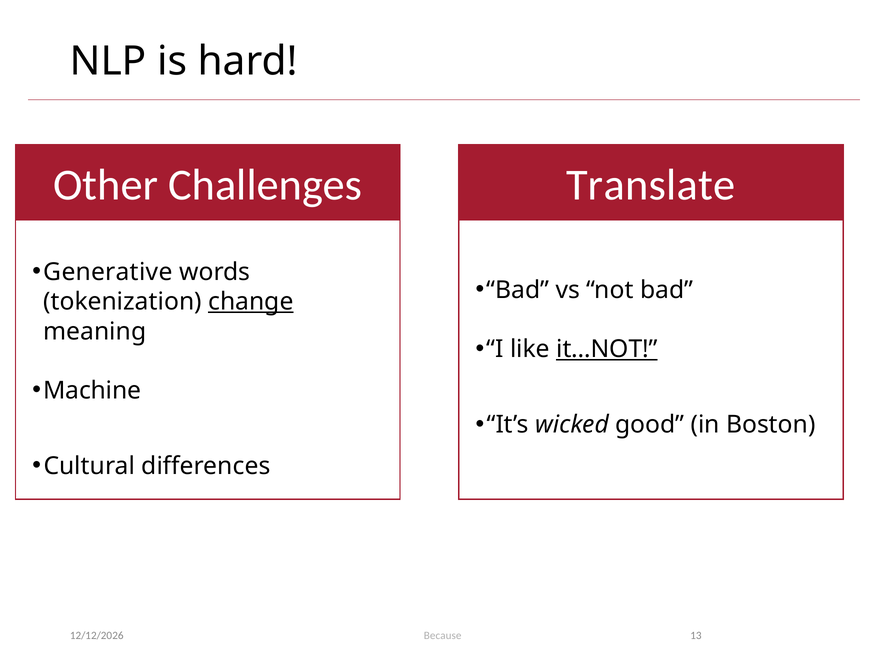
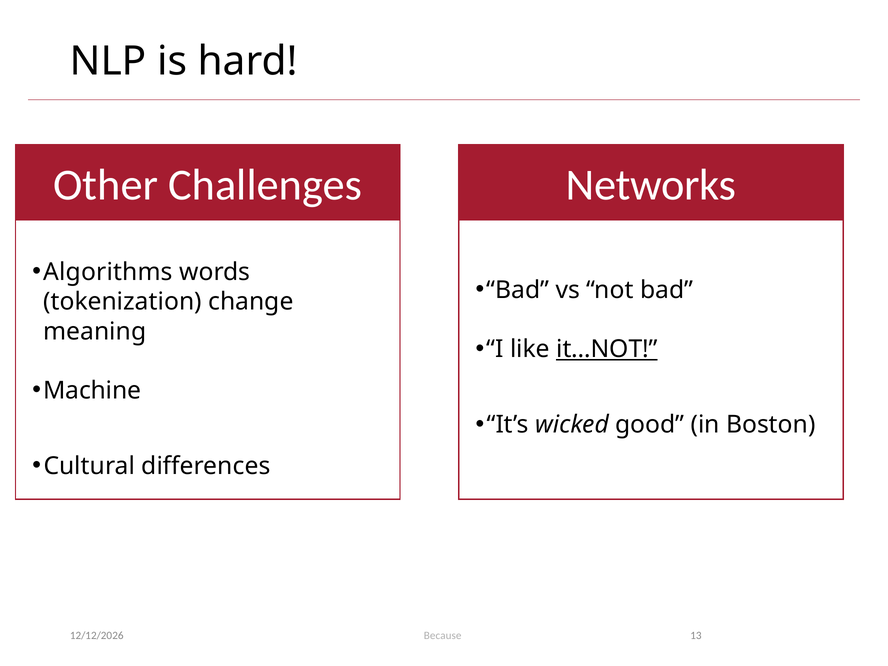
Translate: Translate -> Networks (651, 185)
Generative: Generative -> Algorithms (108, 272)
change underline: present -> none (251, 302)
